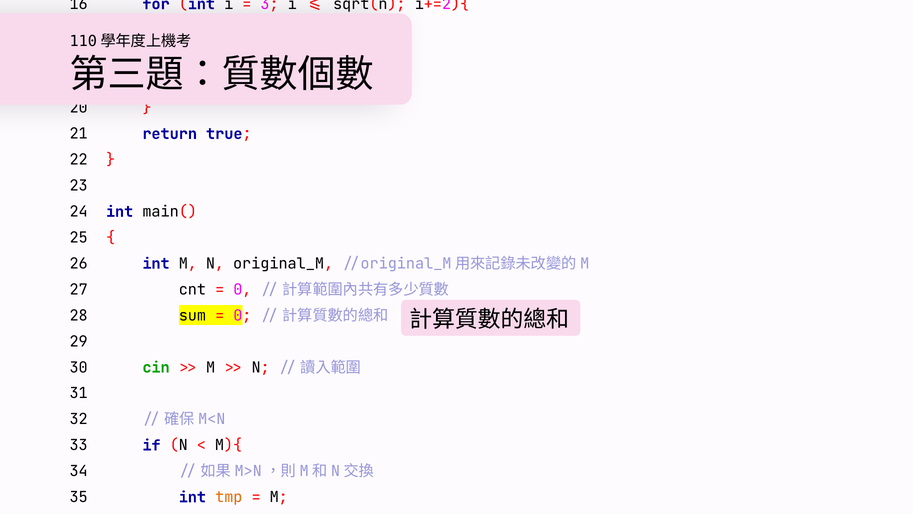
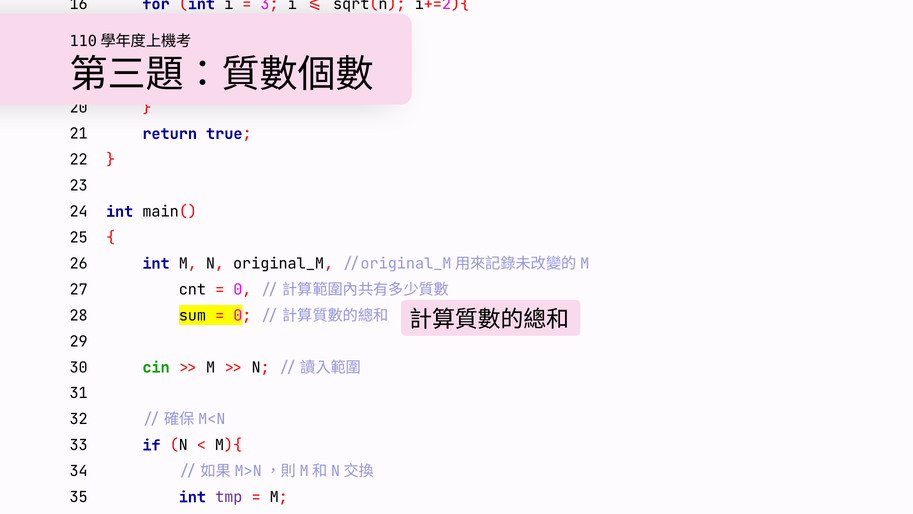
tmp colour: orange -> purple (229, 497)
